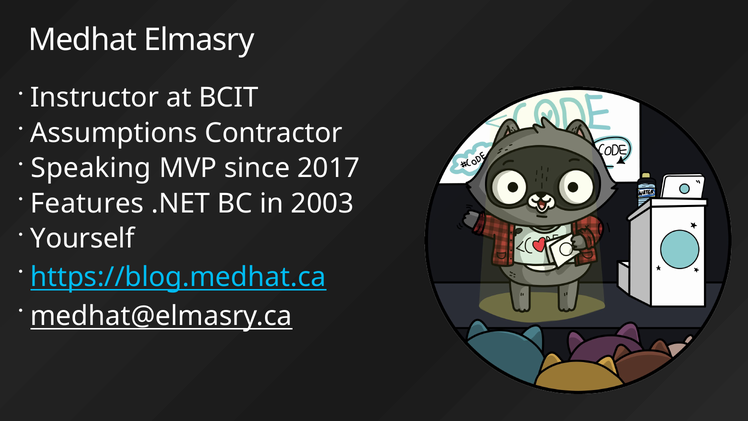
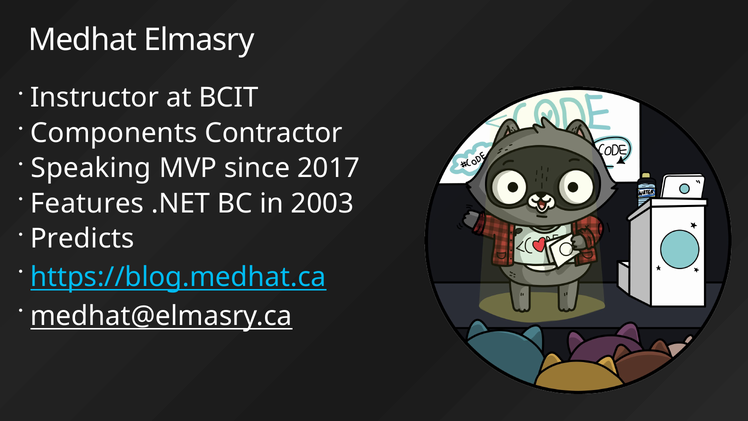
Assumptions: Assumptions -> Components (114, 133)
Yourself: Yourself -> Predicts (82, 239)
